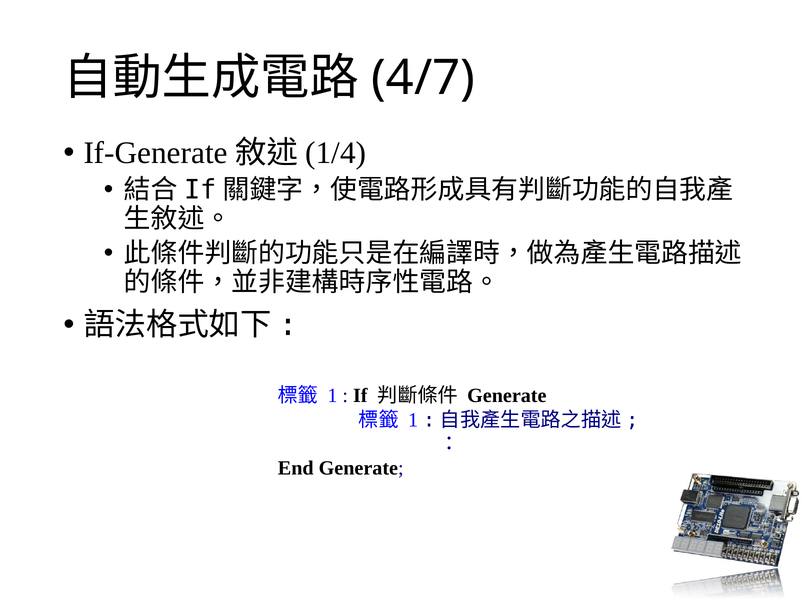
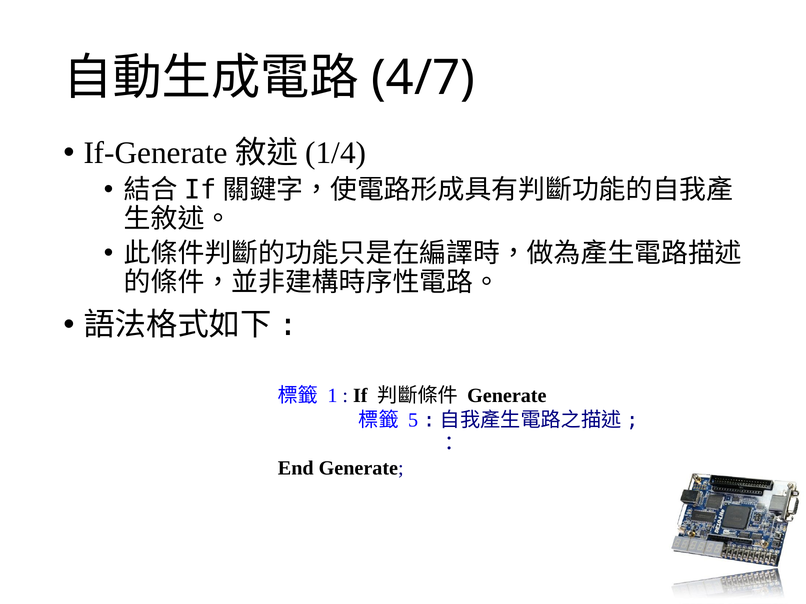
1: 1 -> 5 (413, 420)
